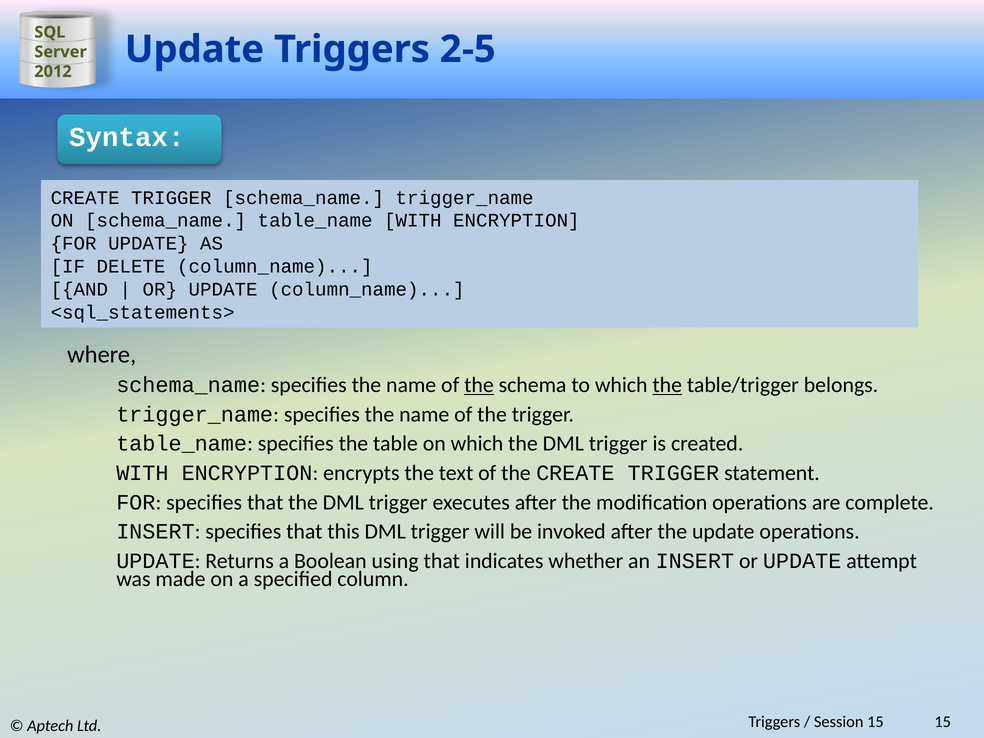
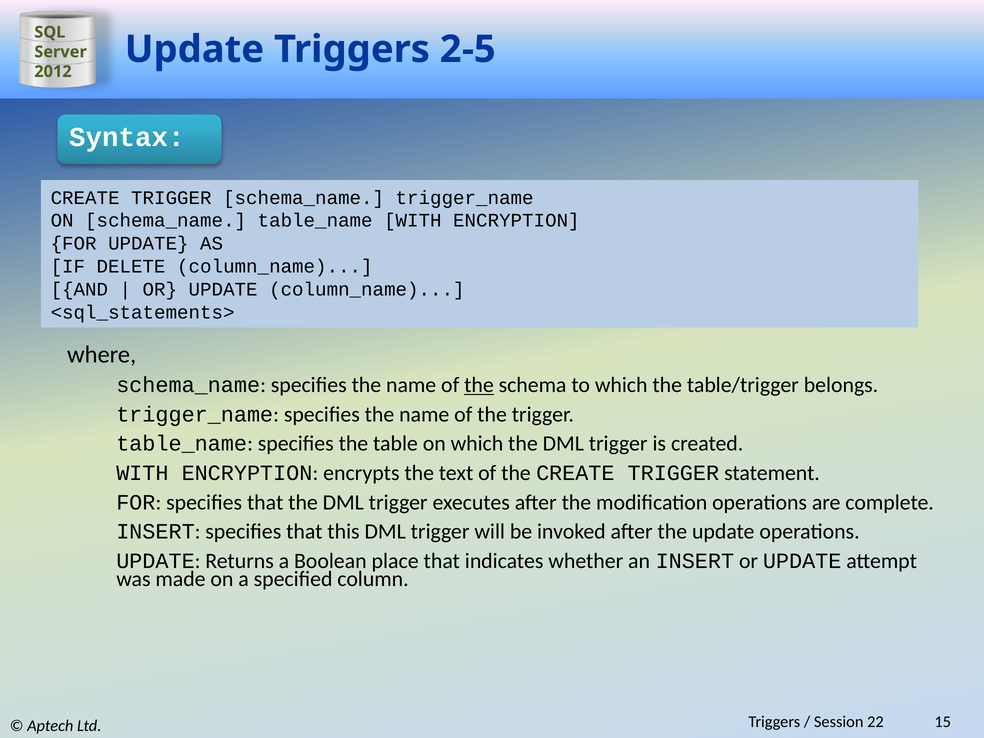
the underline: present -> none (667, 385)
using: using -> place (395, 561)
Session 15: 15 -> 22 (875, 722)
